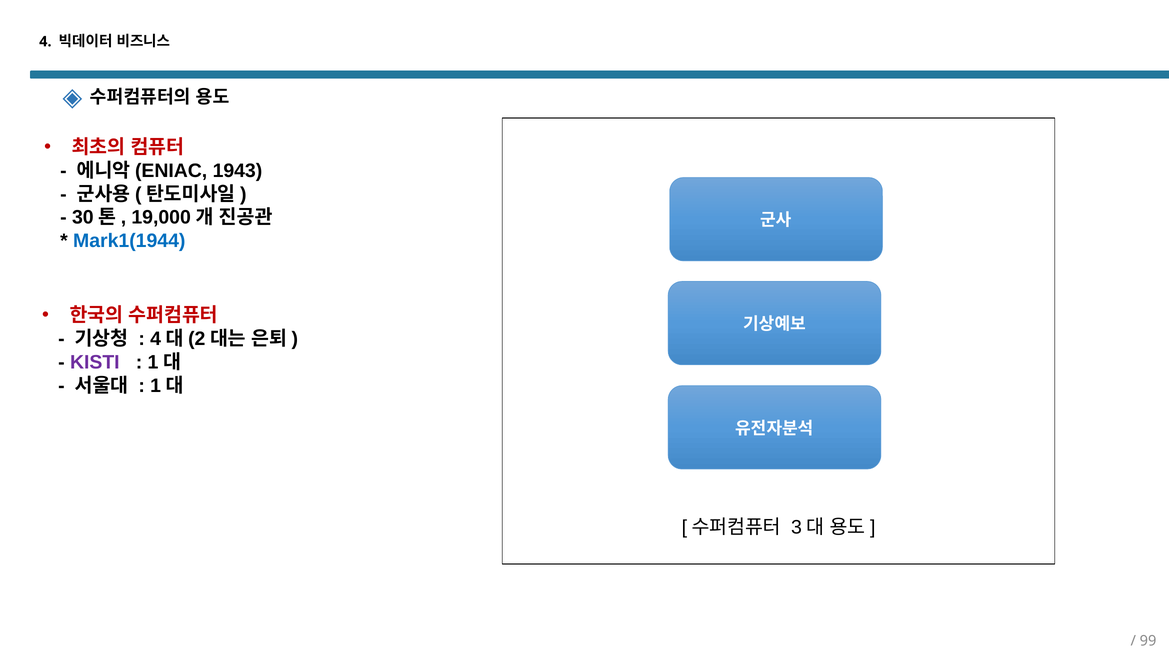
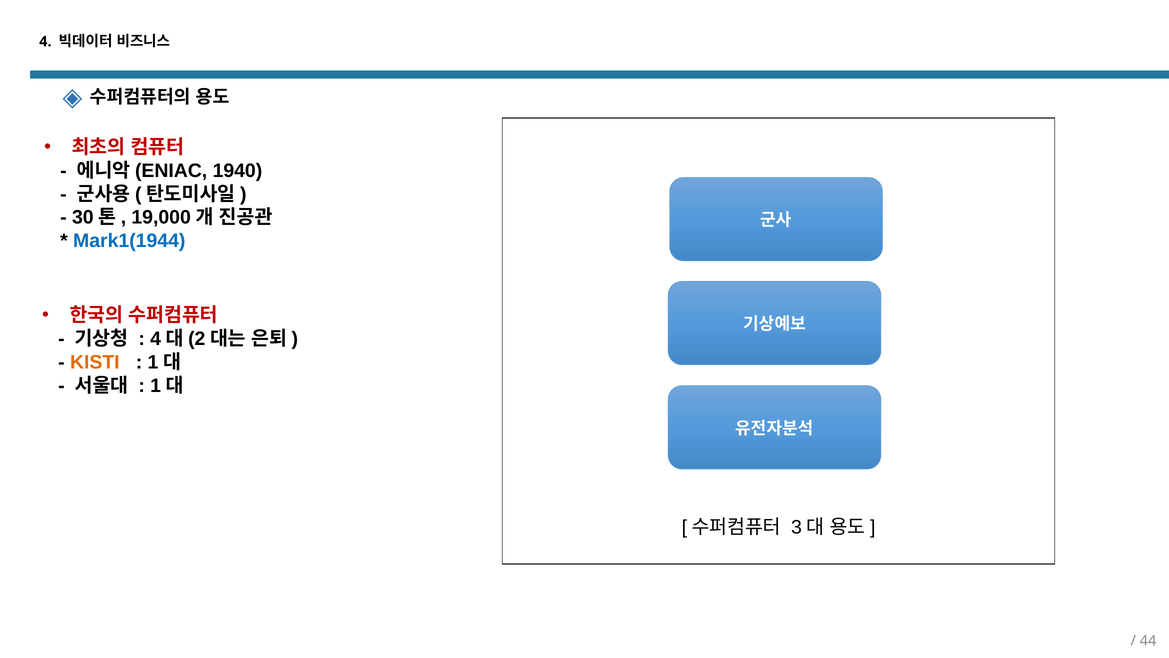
1943: 1943 -> 1940 (237, 171)
KISTI colour: purple -> orange (95, 362)
99: 99 -> 44 (1148, 641)
